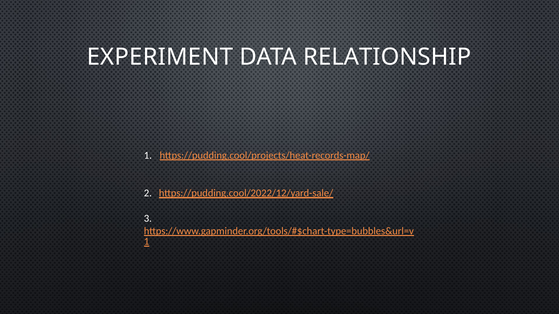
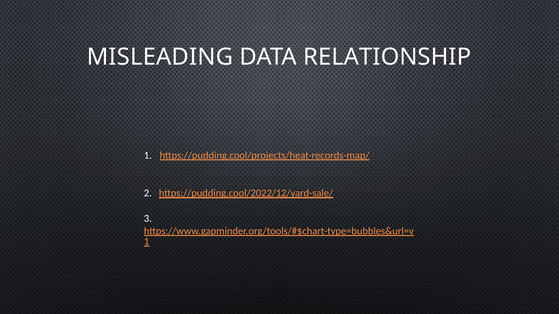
EXPERIMENT: EXPERIMENT -> MISLEADING (160, 57)
